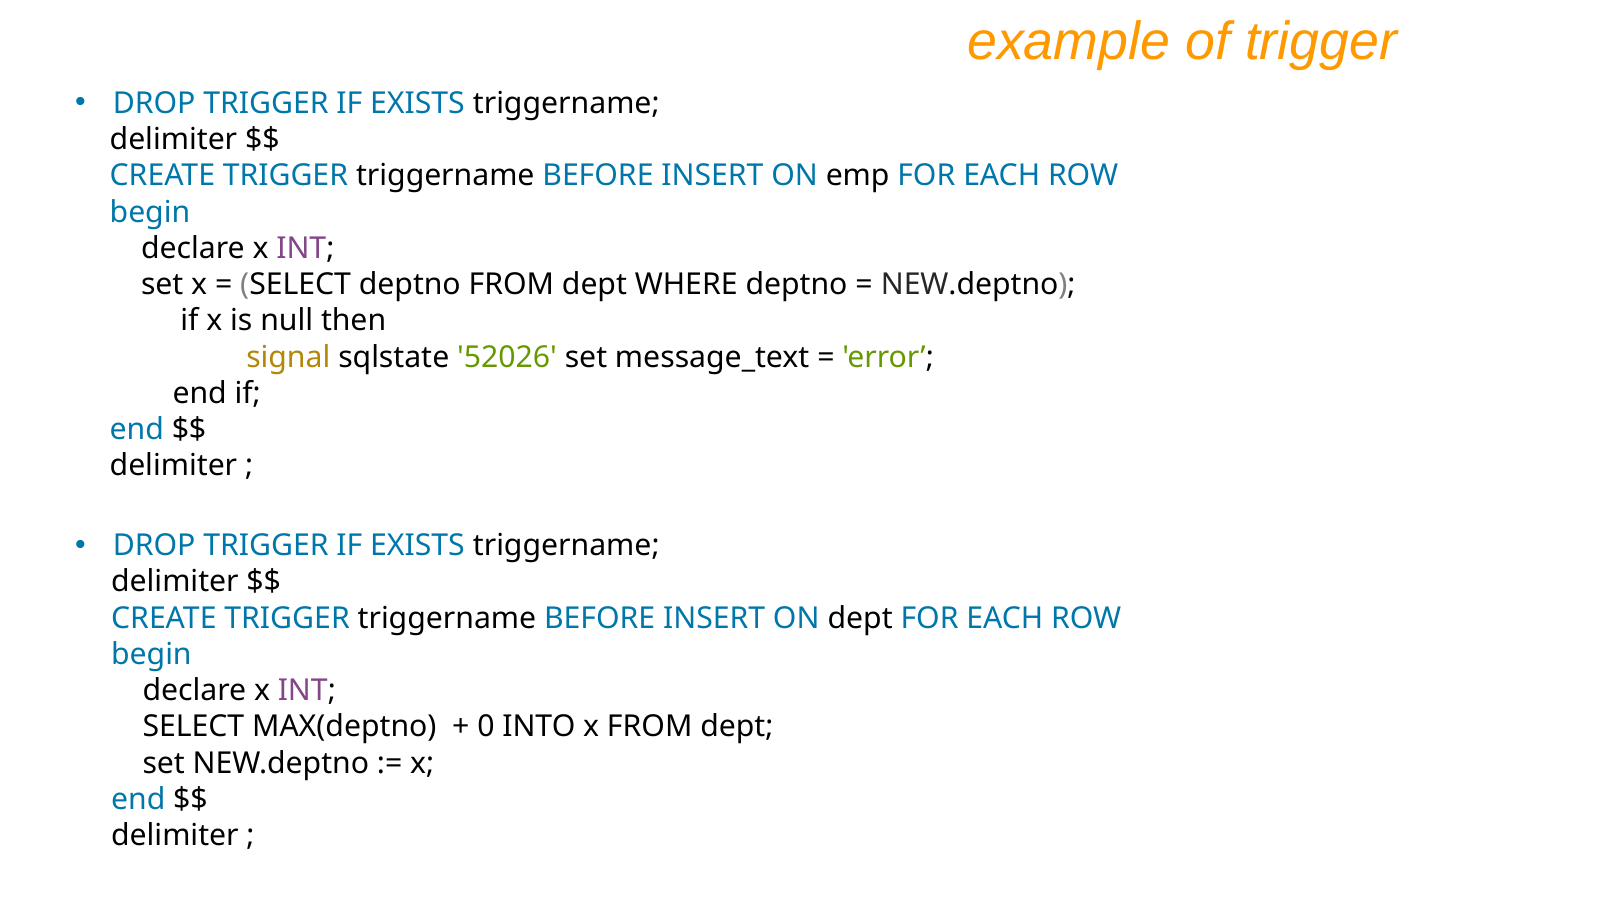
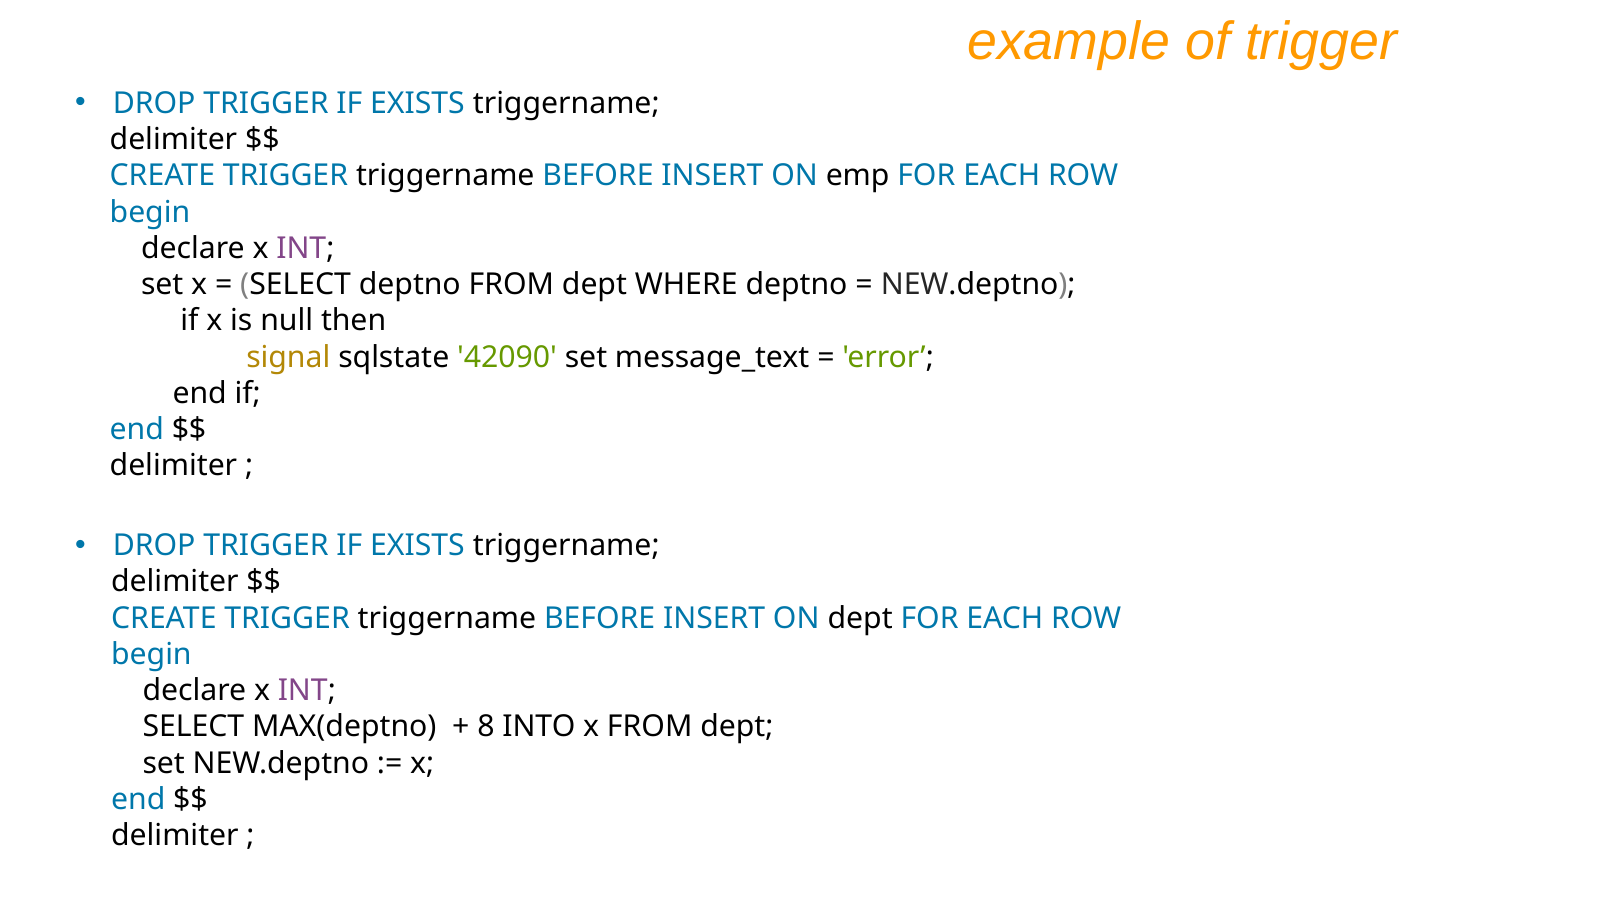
52026: 52026 -> 42090 (507, 357)
0: 0 -> 8 (486, 727)
